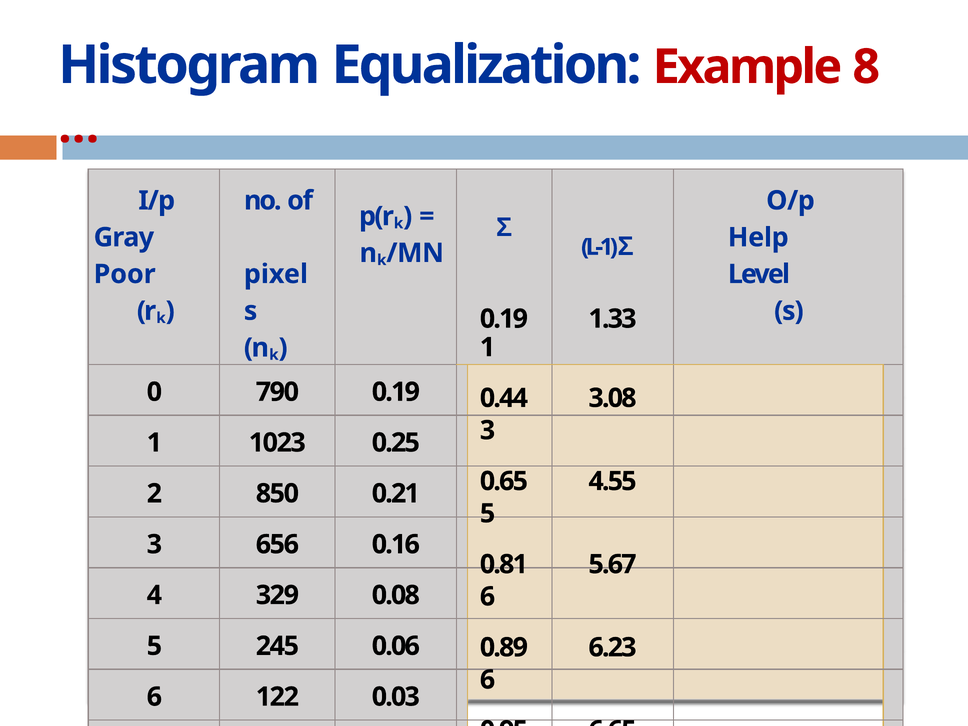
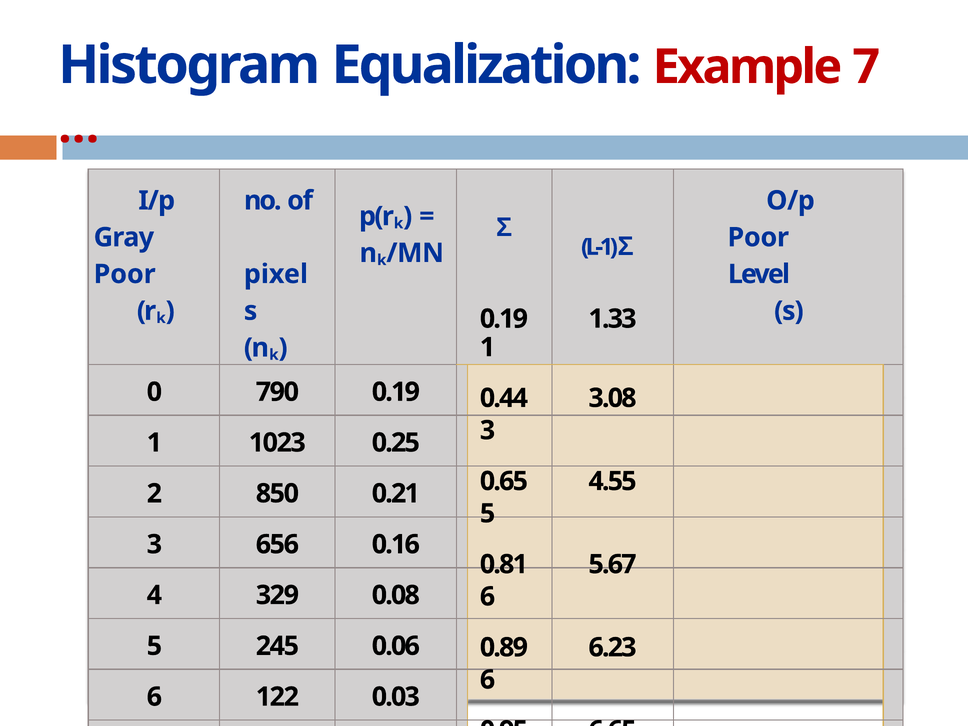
Example 8: 8 -> 7 (866, 67)
Help: Help -> Poor (758, 237)
